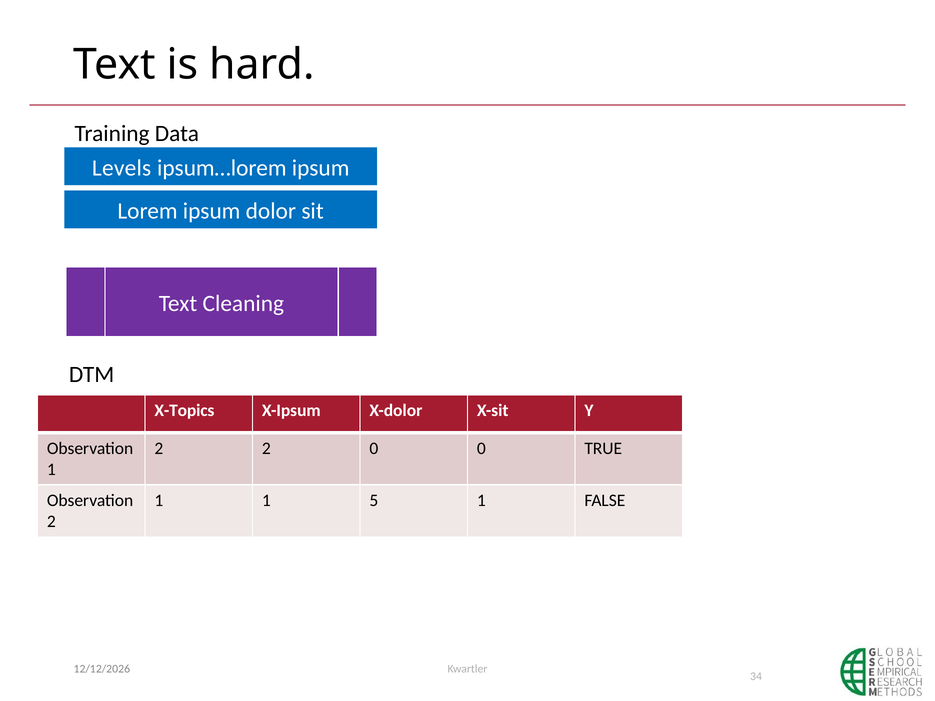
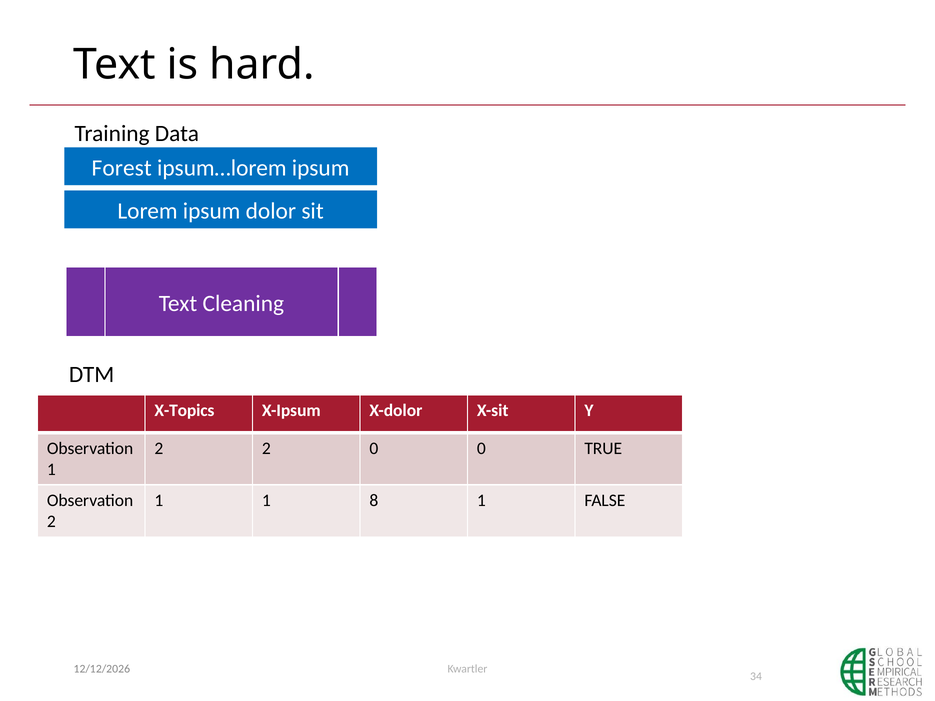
Levels: Levels -> Forest (122, 168)
5: 5 -> 8 (374, 500)
